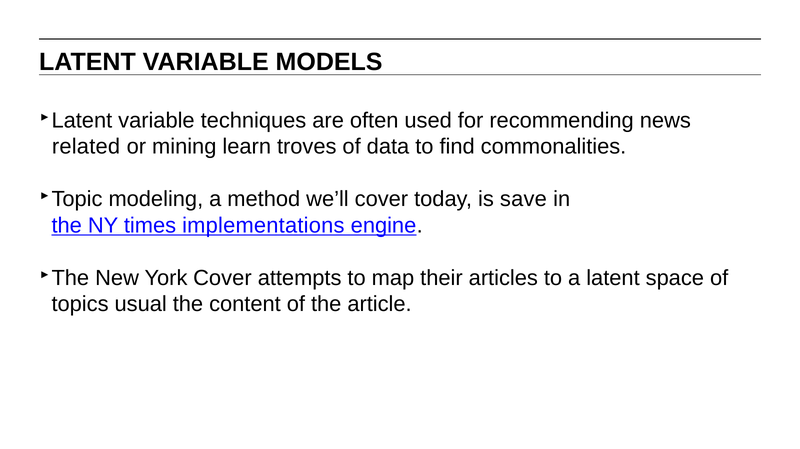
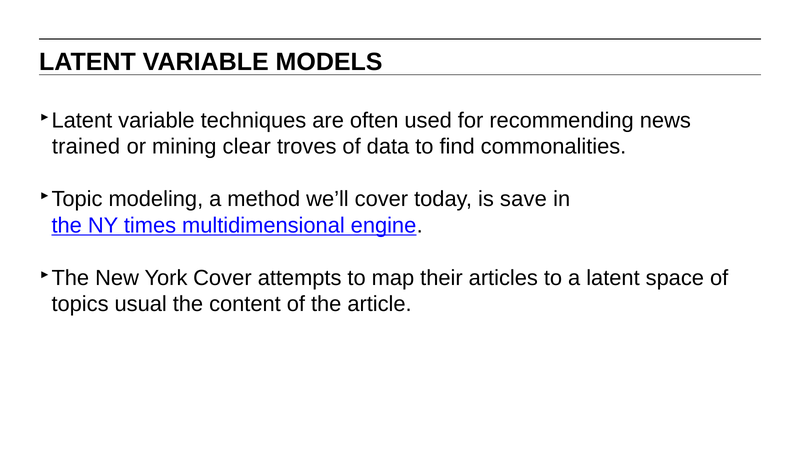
related: related -> trained (86, 147)
learn: learn -> clear (247, 147)
implementations: implementations -> multidimensional (263, 226)
